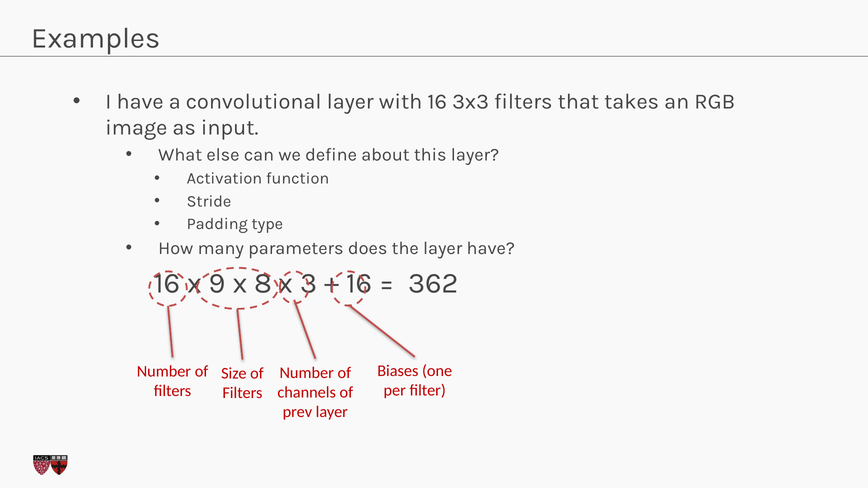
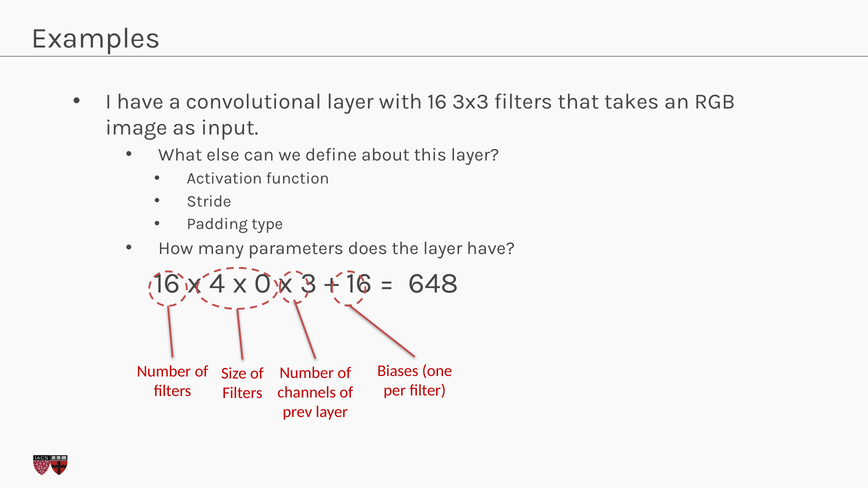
9: 9 -> 4 (217, 283)
8: 8 -> 0 (263, 283)
362: 362 -> 648 (433, 283)
